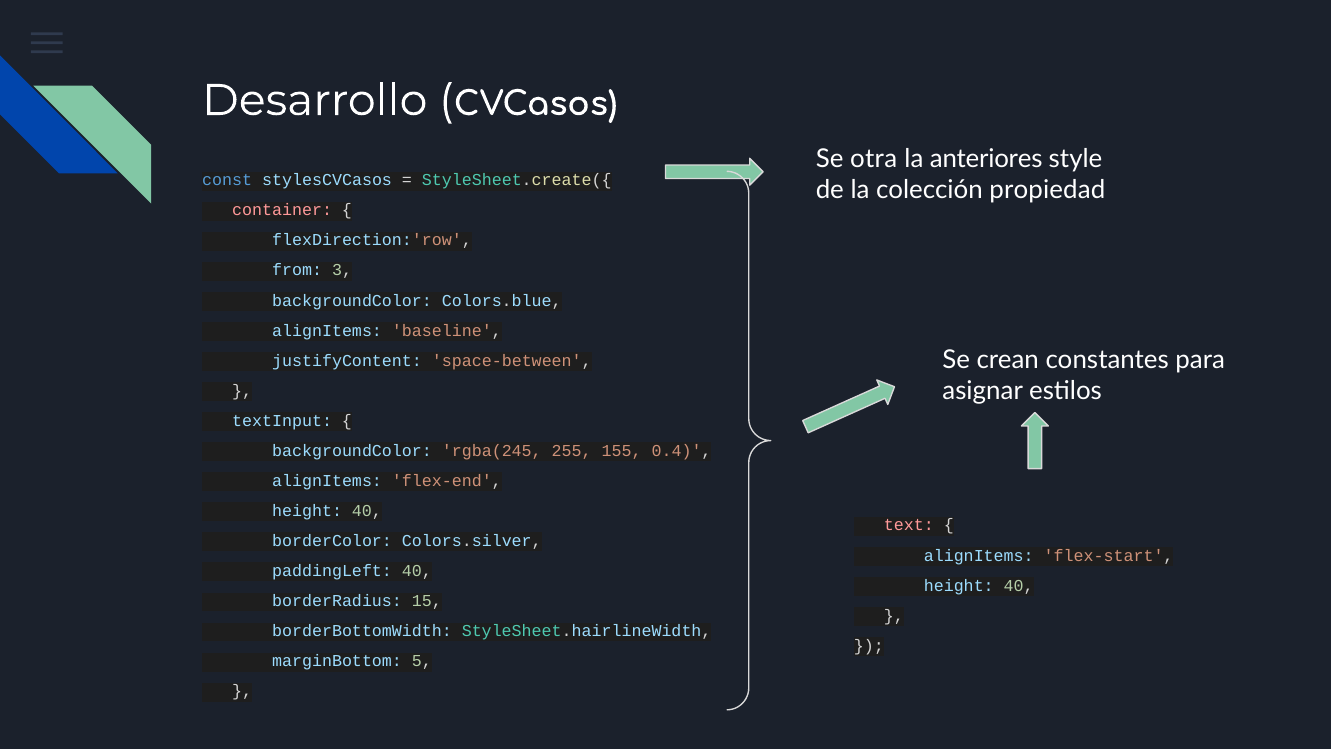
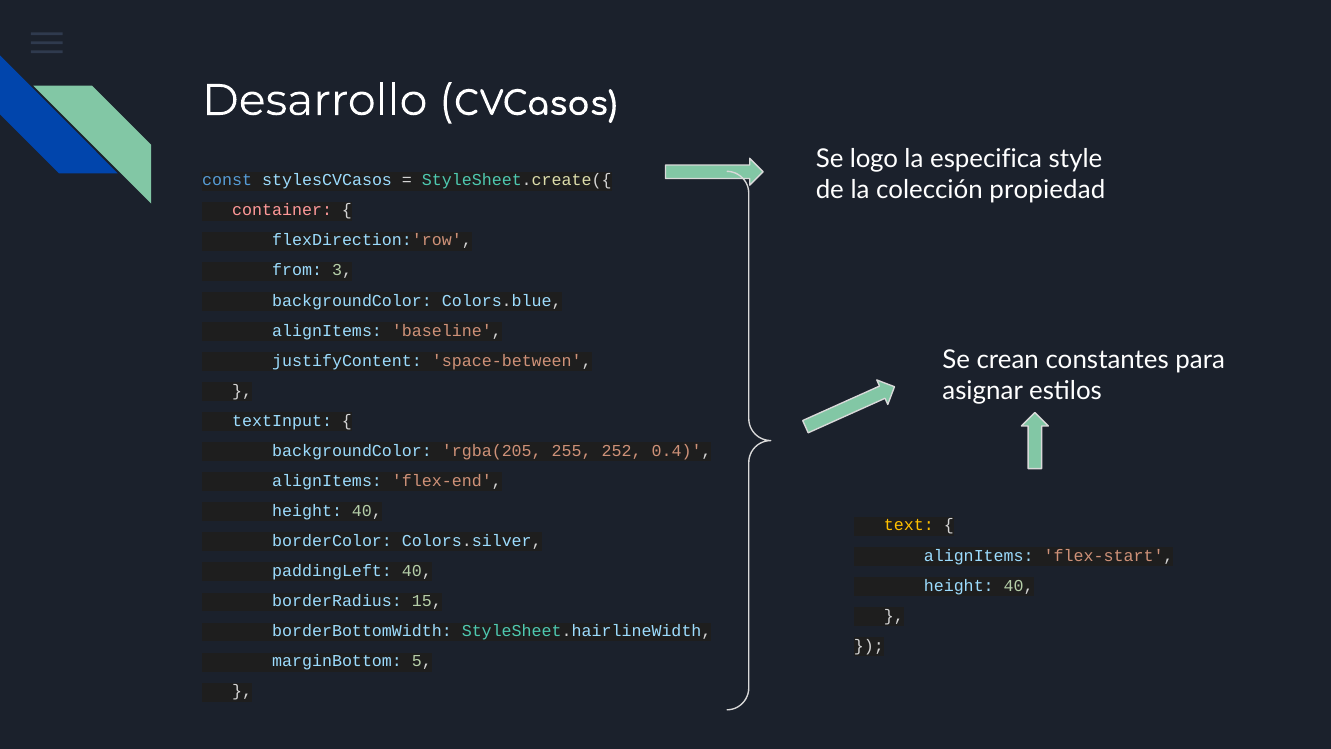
otra: otra -> logo (874, 159)
anteriores: anteriores -> especifica (986, 159)
rgba(245: rgba(245 -> rgba(205 (492, 451)
155: 155 -> 252 (622, 451)
text colour: pink -> yellow (909, 525)
